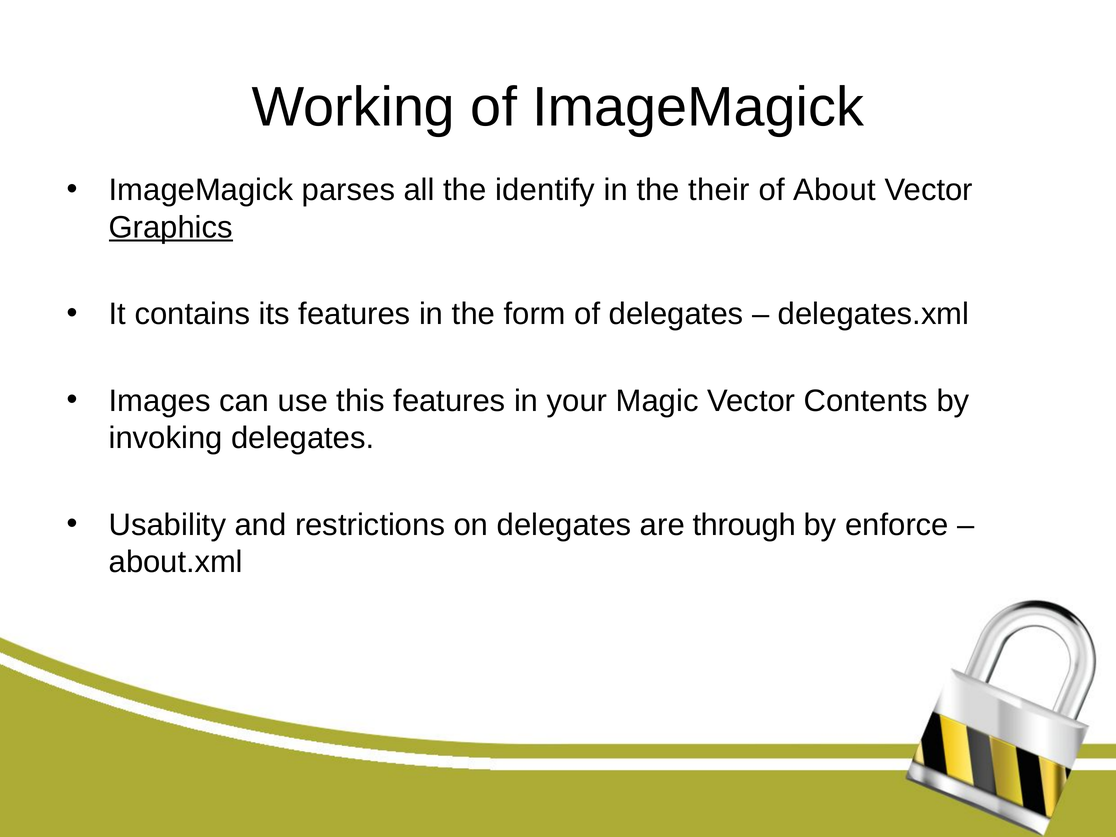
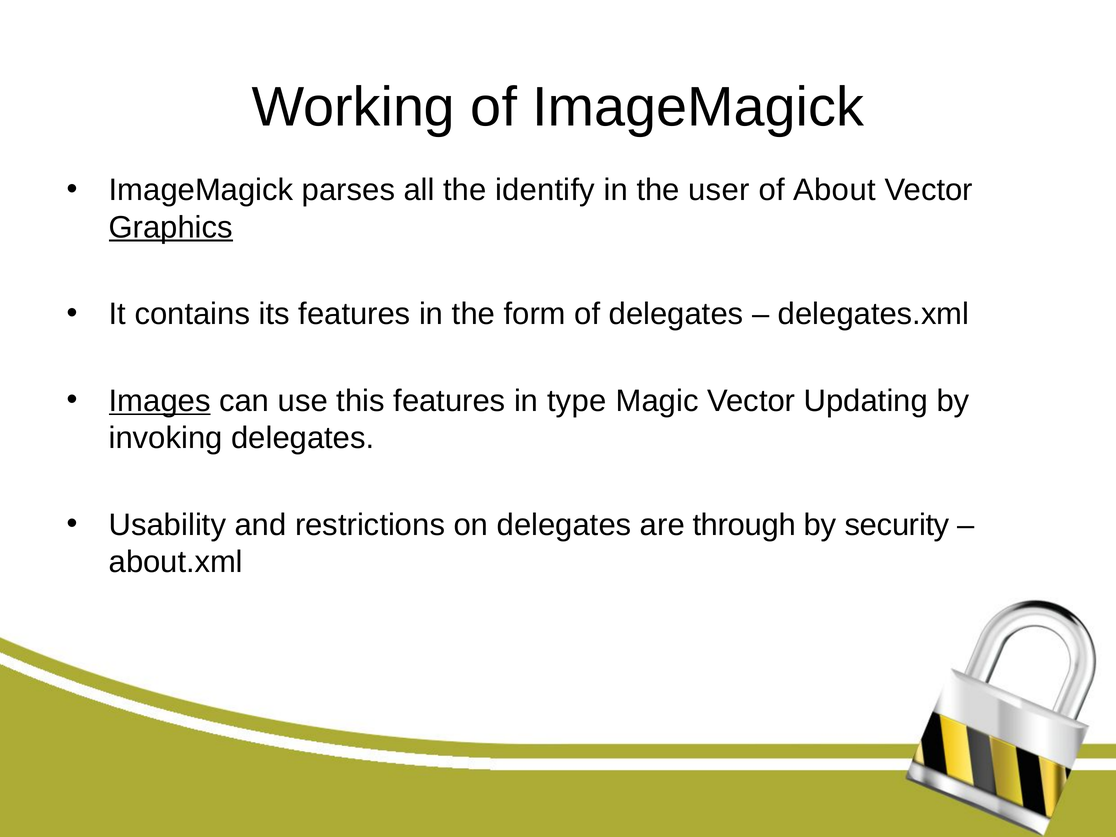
their: their -> user (719, 190)
Images underline: none -> present (160, 401)
your: your -> type (577, 401)
Contents: Contents -> Updating (866, 401)
enforce: enforce -> security (897, 525)
